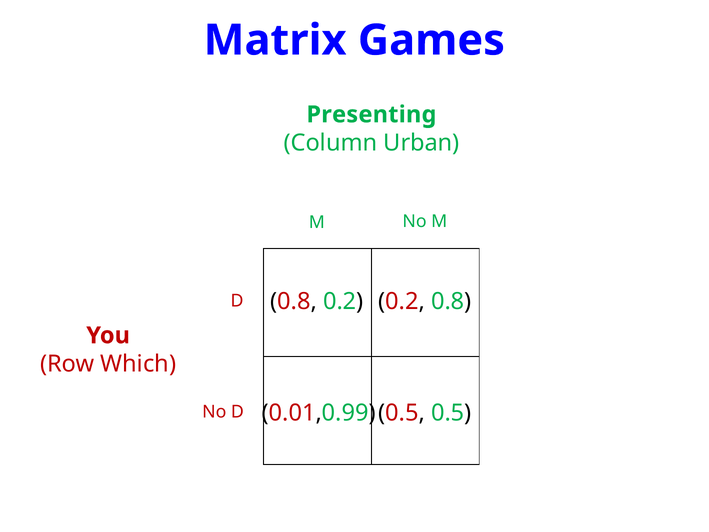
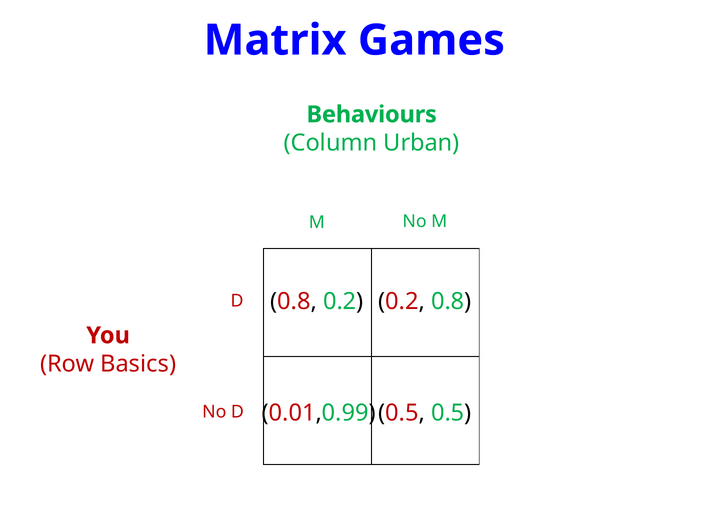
Presenting: Presenting -> Behaviours (372, 114)
Which: Which -> Basics (138, 364)
